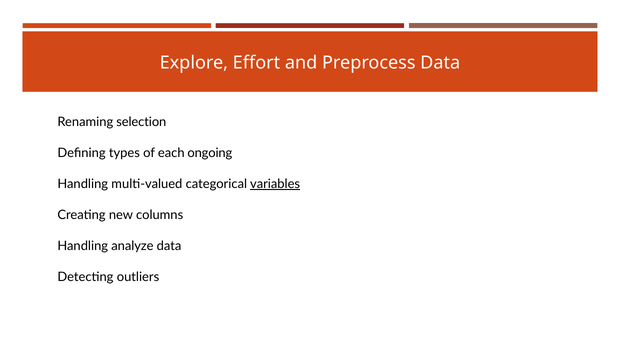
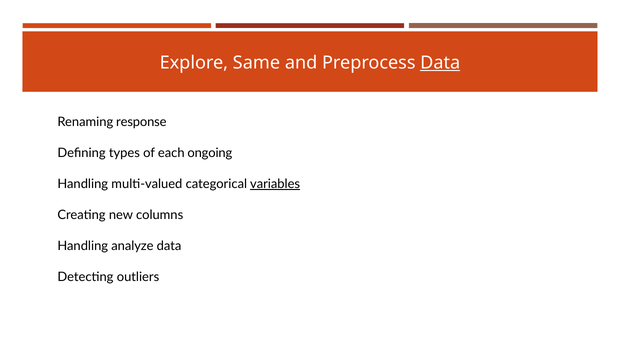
Effort: Effort -> Same (256, 63)
Data underline: none -> present (440, 63)
selection: selection -> response (141, 122)
